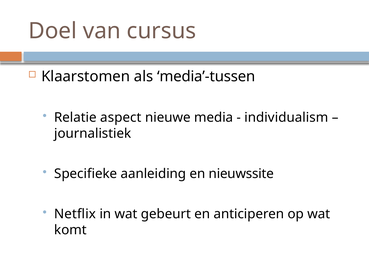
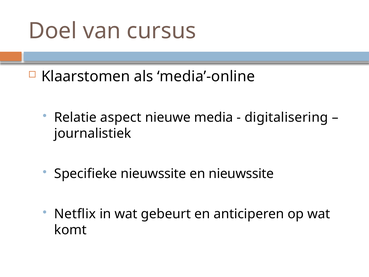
media’-tussen: media’-tussen -> media’-online (206, 76)
individualism: individualism -> digitalisering (286, 117)
Specifieke aanleiding: aanleiding -> nieuwssite (153, 174)
